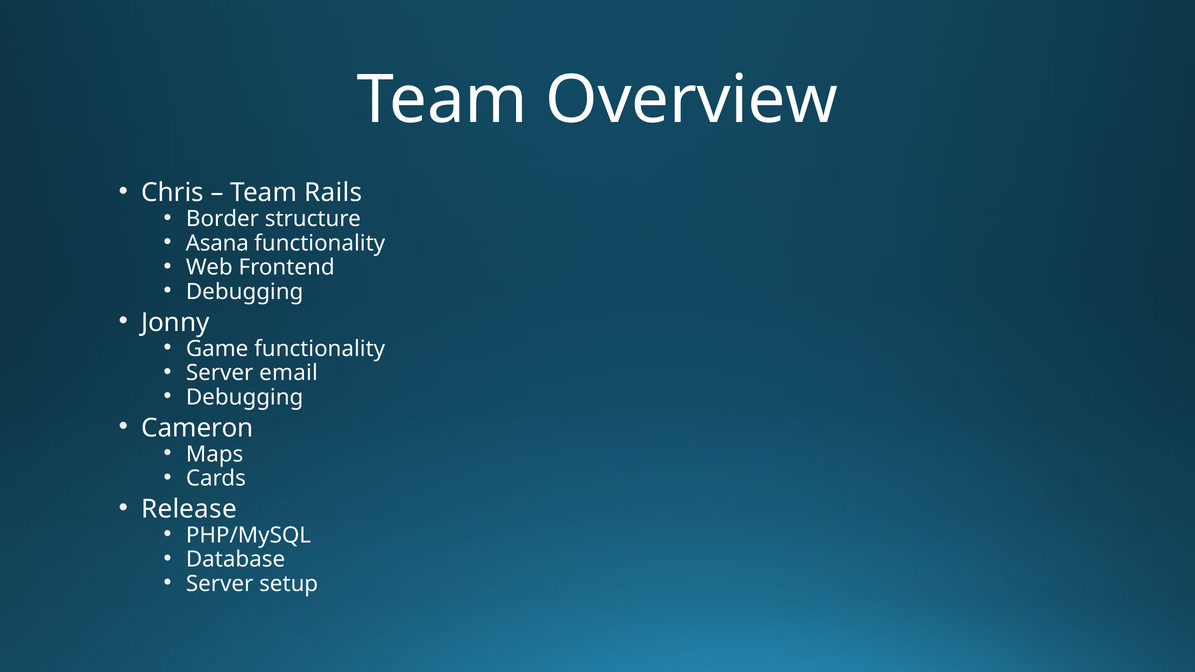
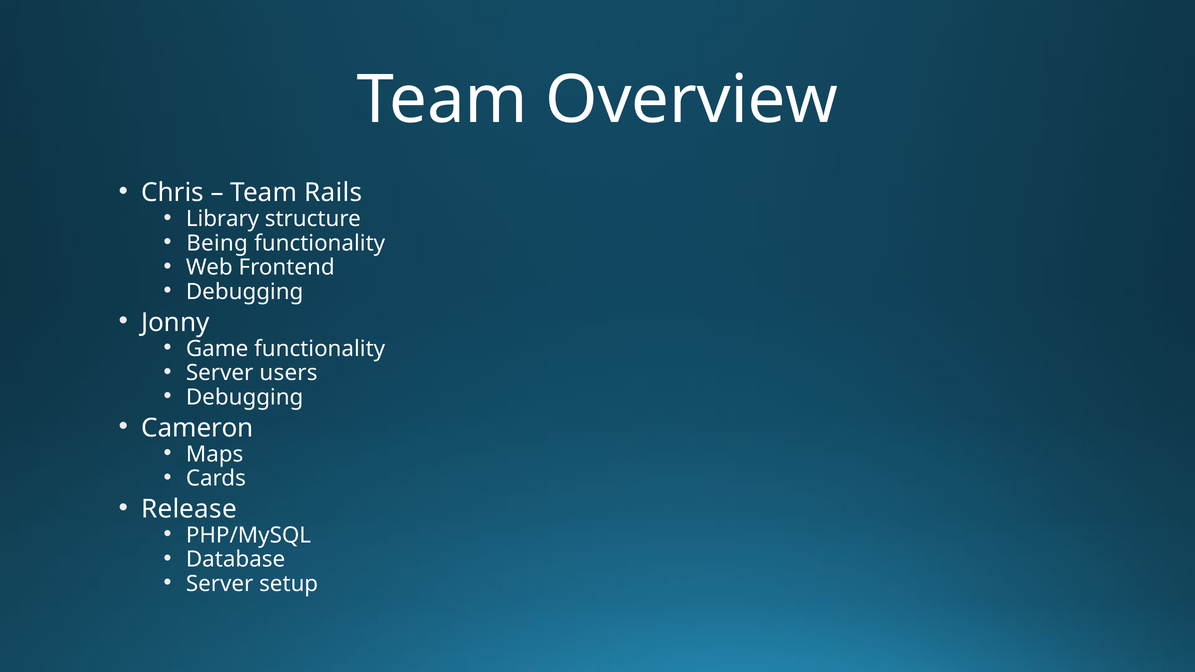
Border: Border -> Library (223, 219)
Asana: Asana -> Being (217, 243)
email: email -> users (289, 373)
